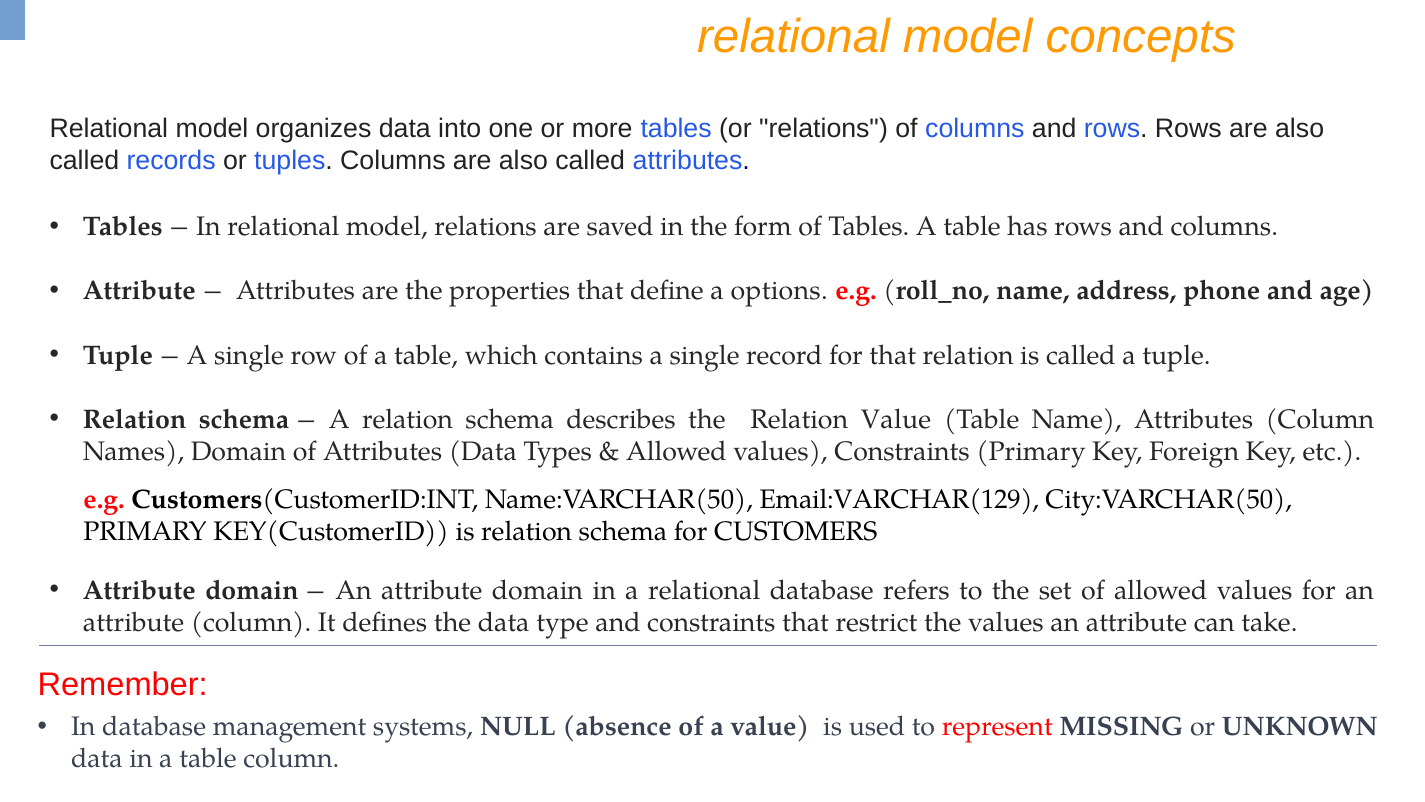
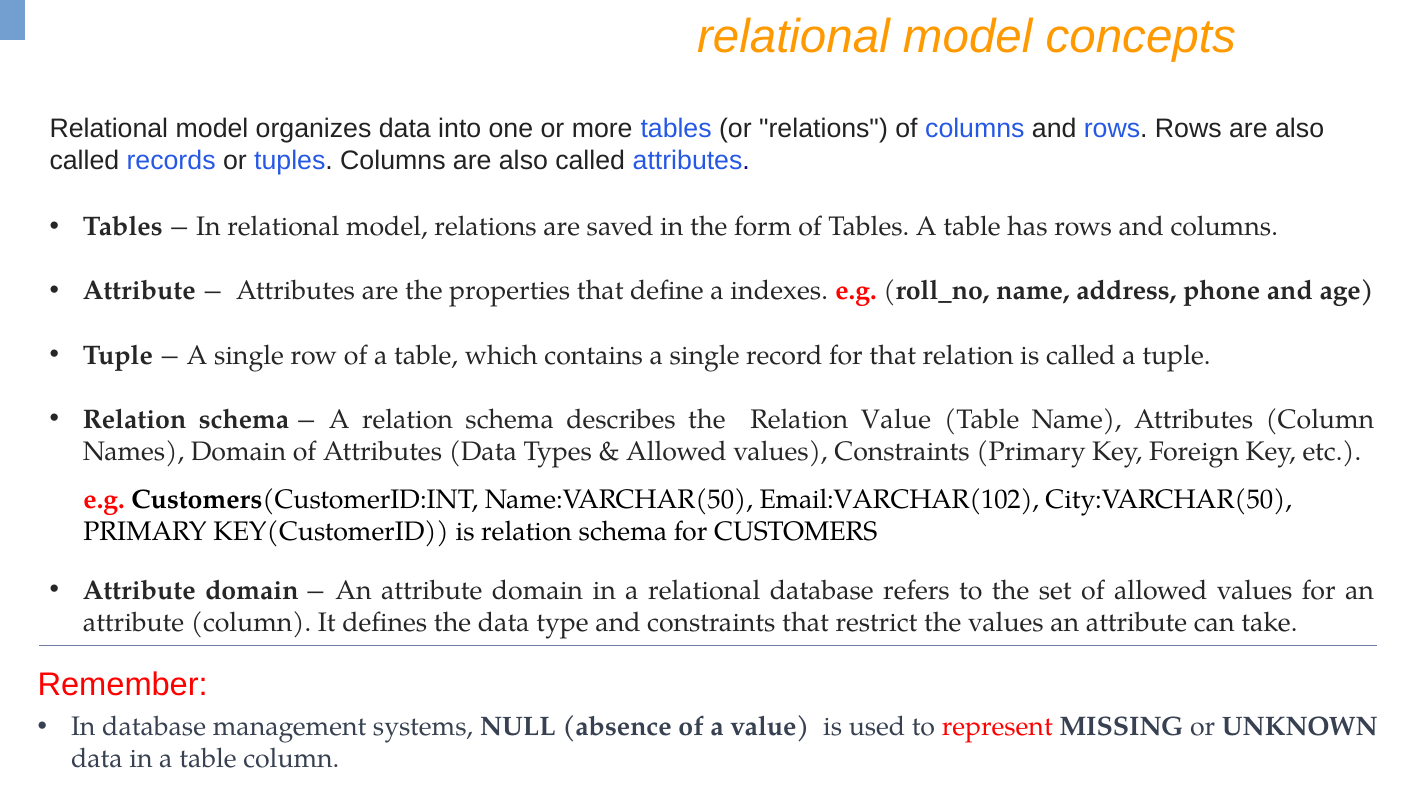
options: options -> indexes (779, 291)
Email:VARCHAR(129: Email:VARCHAR(129 -> Email:VARCHAR(102 (899, 500)
